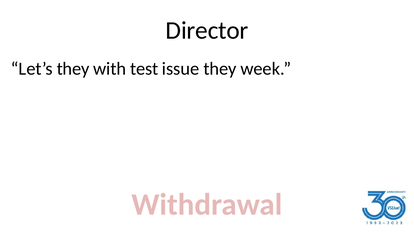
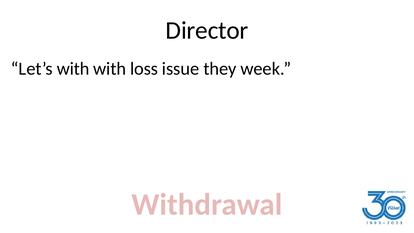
Let’s they: they -> with (73, 69)
test: test -> loss (144, 69)
